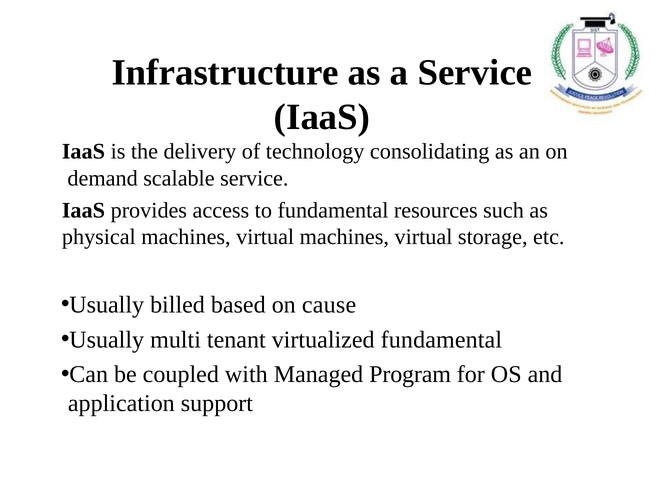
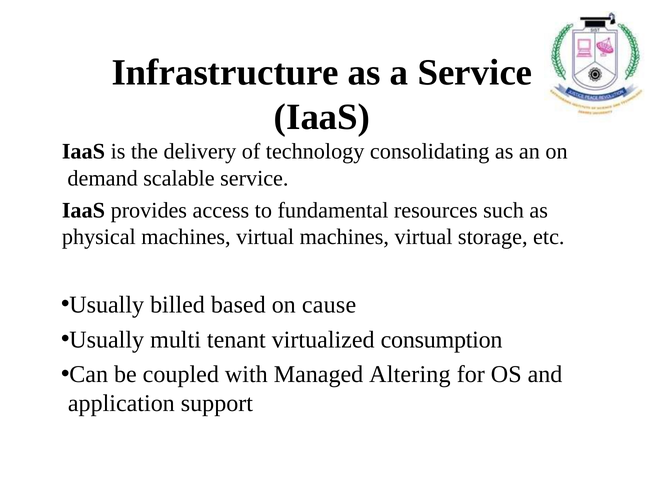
virtualized fundamental: fundamental -> consumption (442, 339)
Program: Program -> Altering (410, 374)
